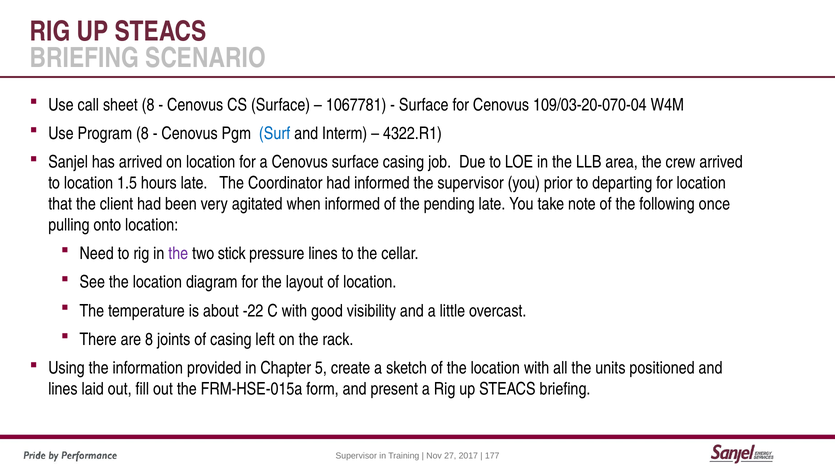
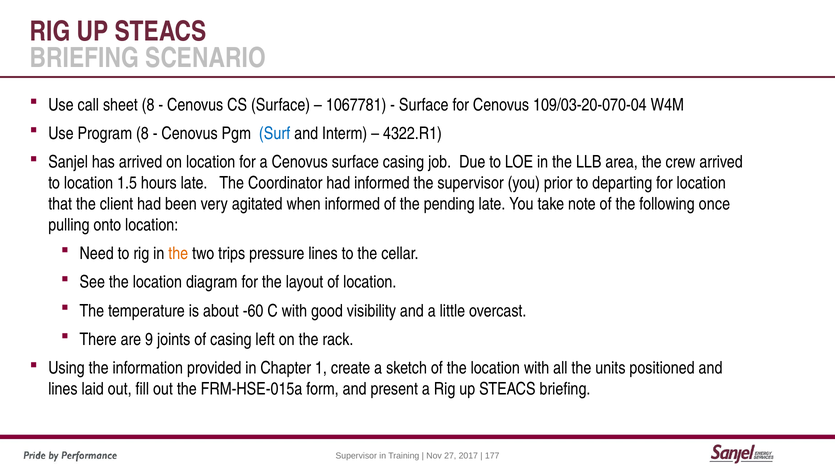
the colour: purple -> orange (178, 254)
stick: stick -> trips (232, 254)
-22: -22 -> -60 (253, 311)
are 8: 8 -> 9 (149, 340)
5: 5 -> 1 (321, 369)
